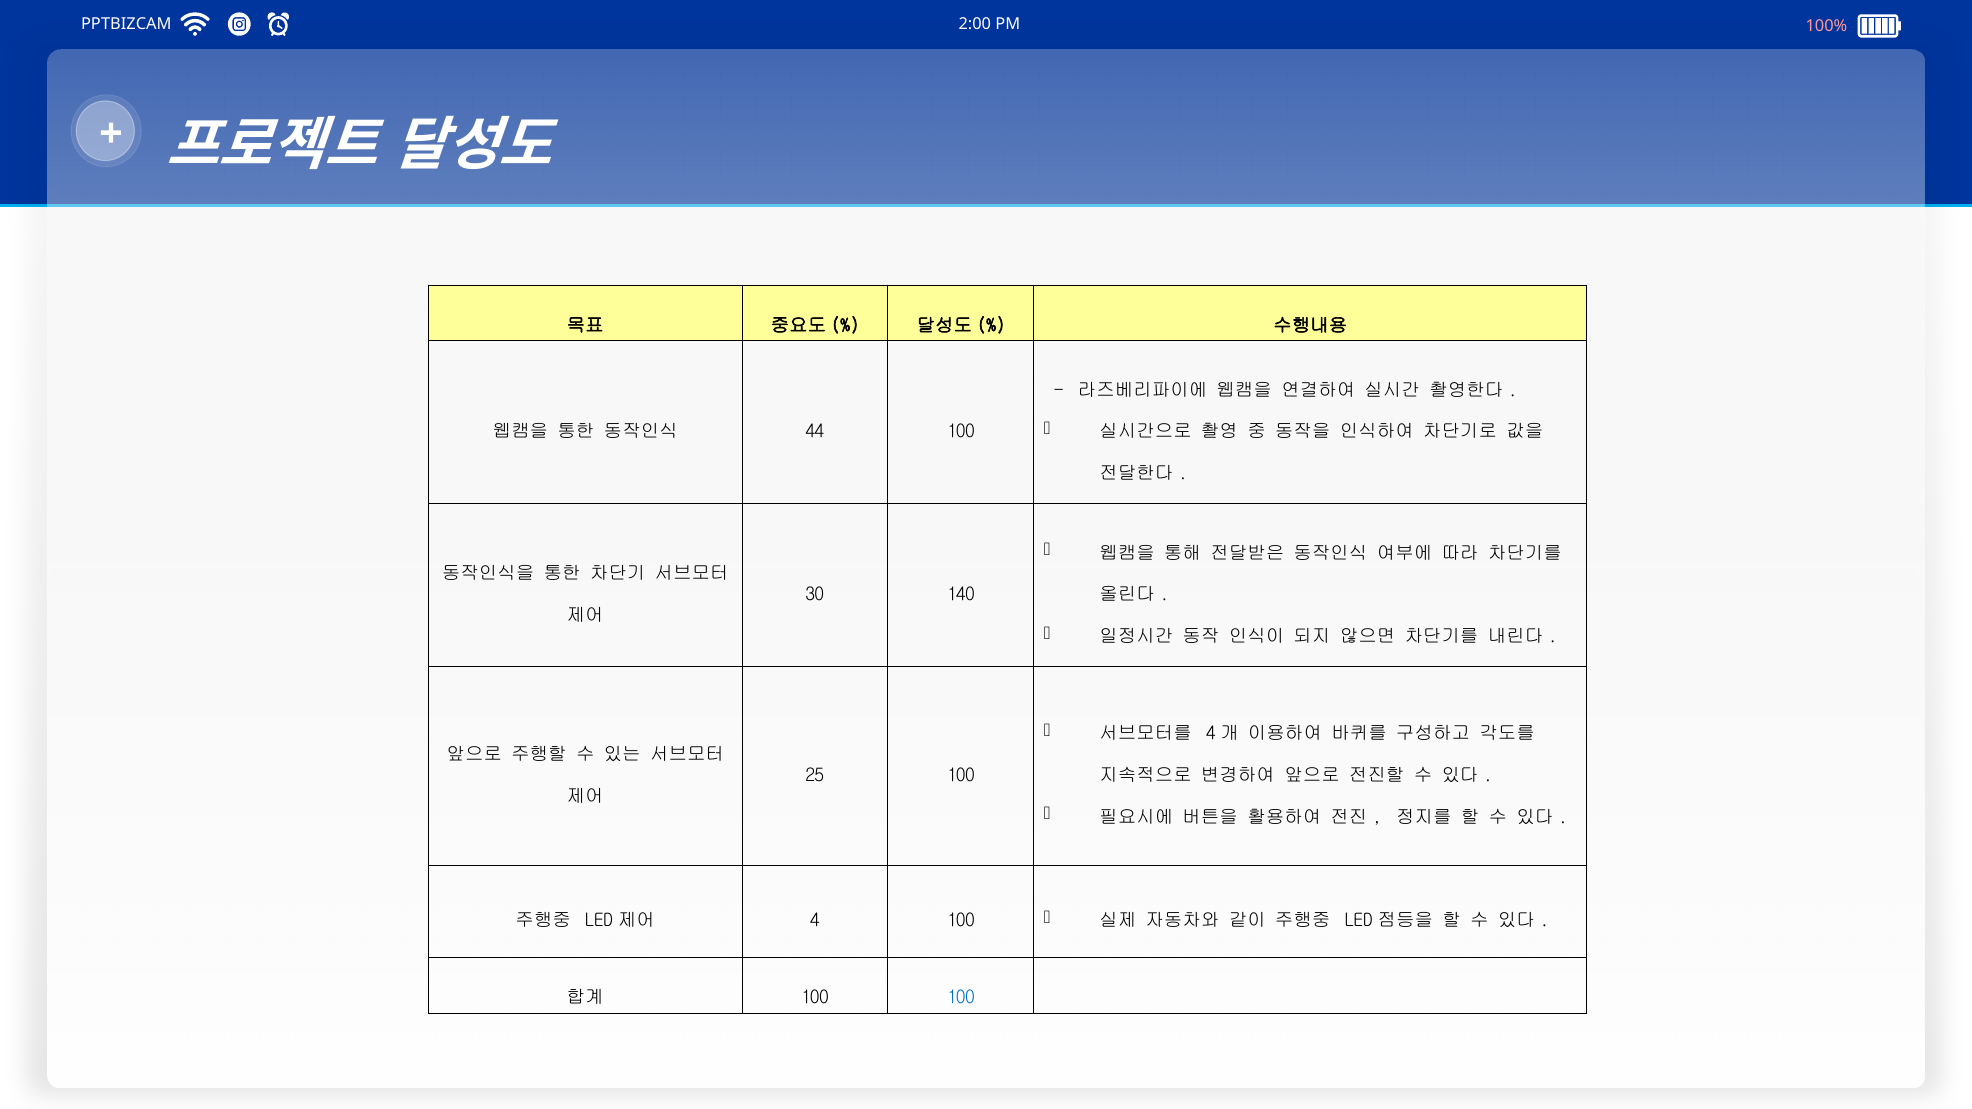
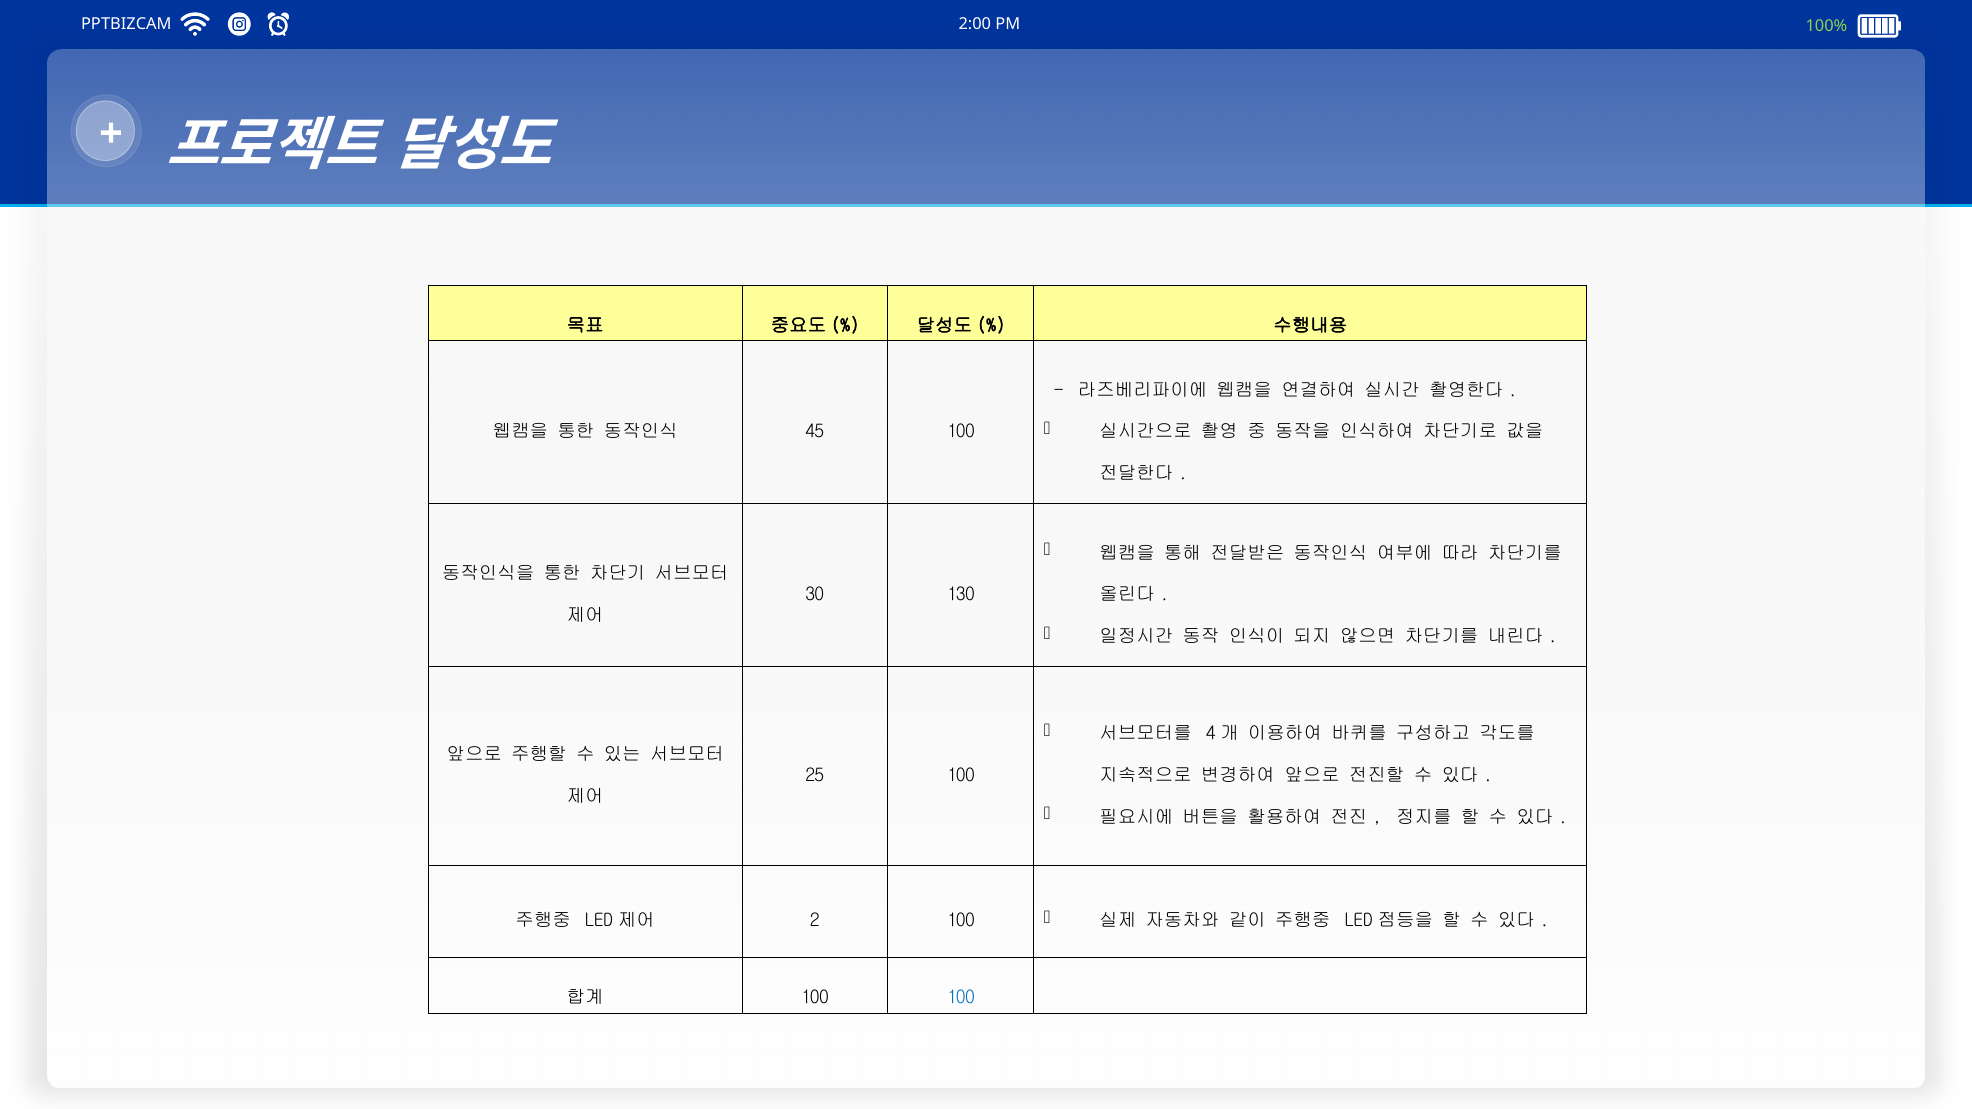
100% colour: pink -> light green (1826, 26)
44: 44 -> 45 (815, 432)
140: 140 -> 130 (961, 595)
4: 4 -> 2 (815, 921)
